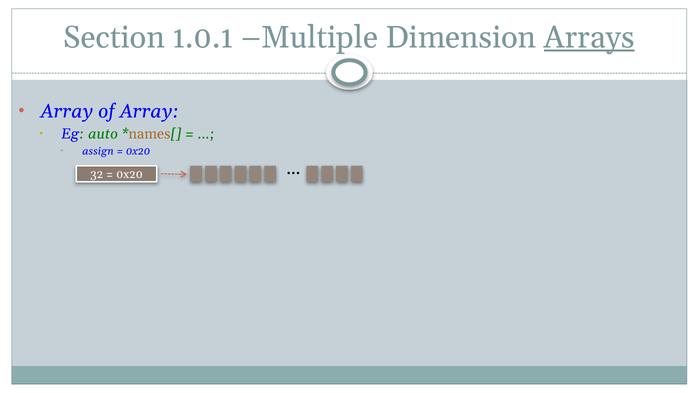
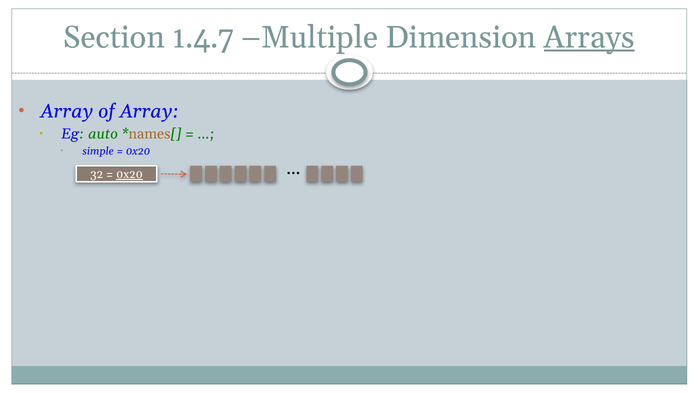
1.0.1: 1.0.1 -> 1.4.7 (203, 37)
assign: assign -> simple (98, 151)
0x20 underline: none -> present (130, 175)
